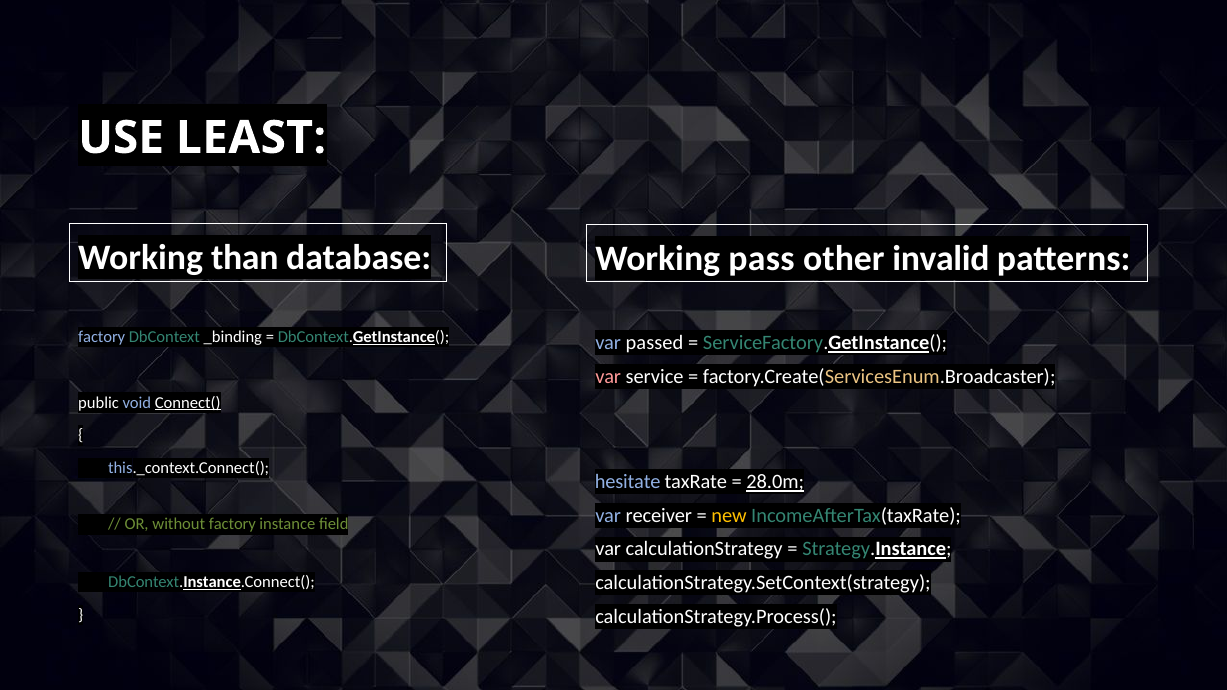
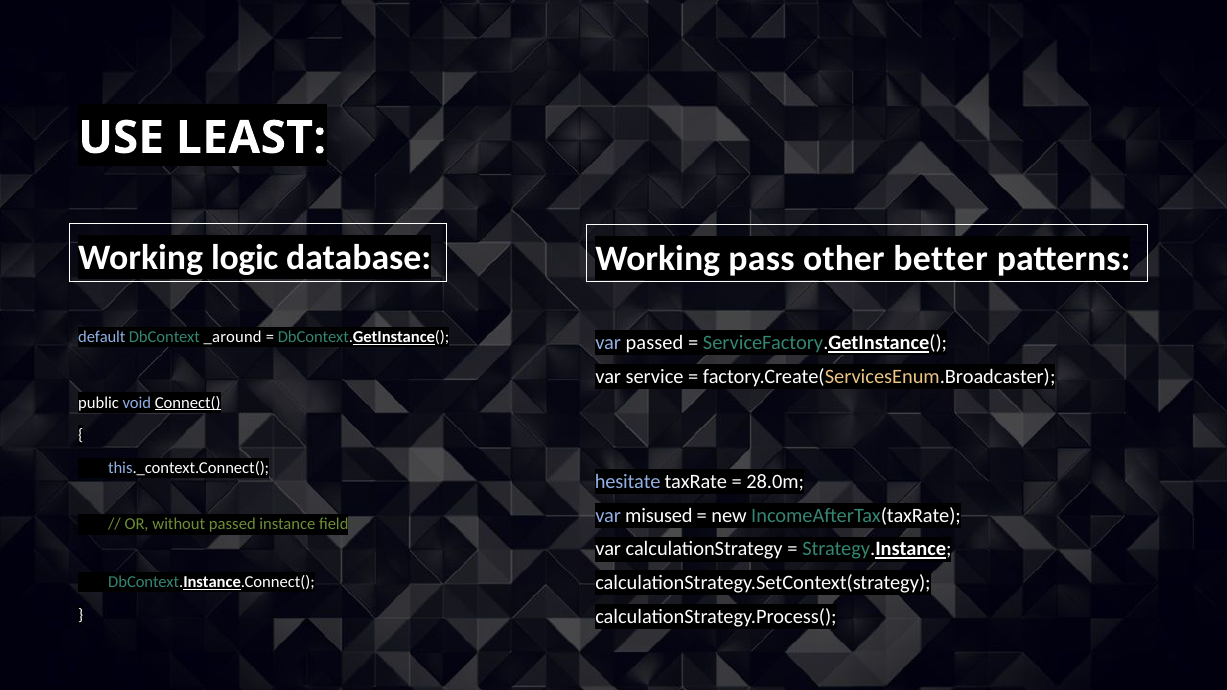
than: than -> logic (245, 258)
invalid: invalid -> better (941, 258)
factory: factory -> default (102, 337)
_binding: _binding -> _around (233, 337)
var colour: pink -> white (608, 377)
28.0m underline: present -> none (775, 482)
receiver: receiver -> misused (659, 516)
new colour: yellow -> white (729, 516)
without factory: factory -> passed (232, 525)
